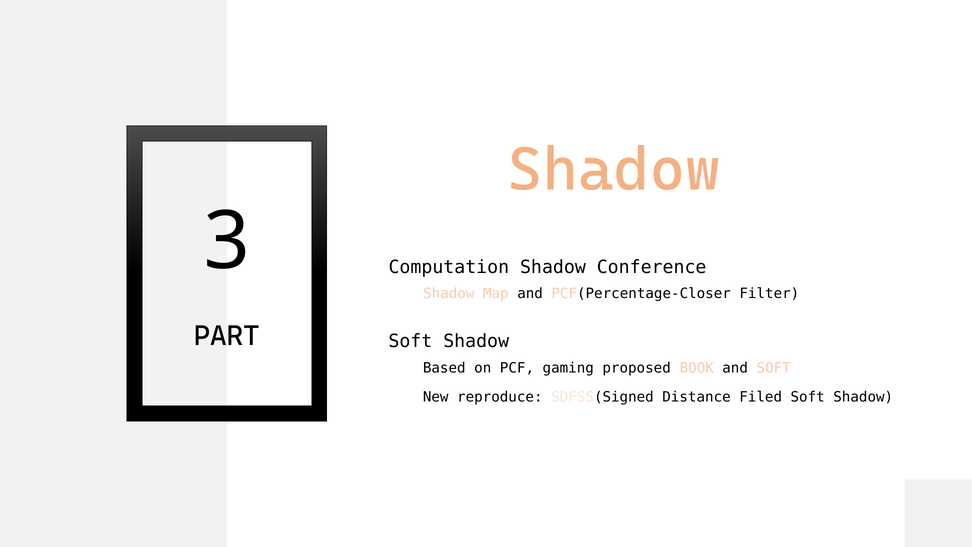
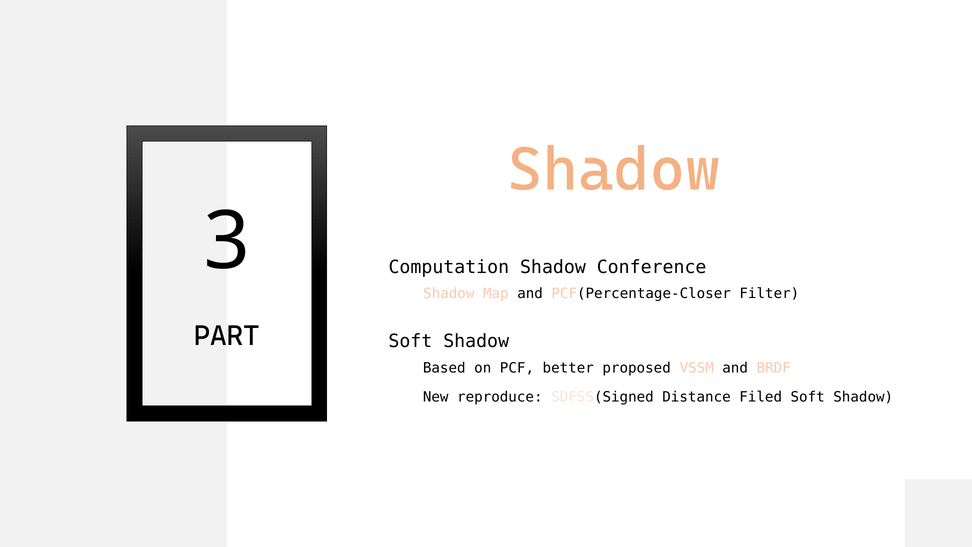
gaming: gaming -> better (568, 368)
BOOK: BOOK -> VSSM (697, 368)
and SOFT: SOFT -> BRDF (774, 368)
